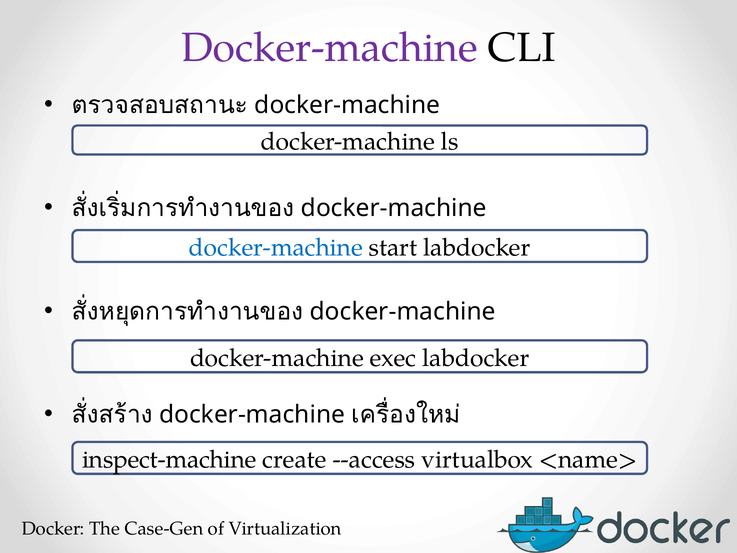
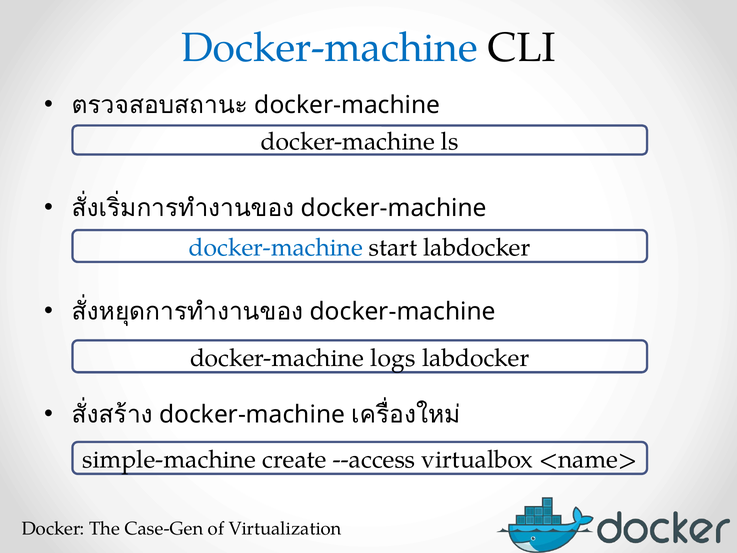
Docker-machine colour: purple -> blue (330, 48)
exec: exec -> logs (393, 358)
inspect-machine: inspect-machine -> simple-machine (169, 459)
